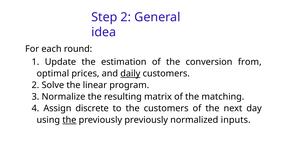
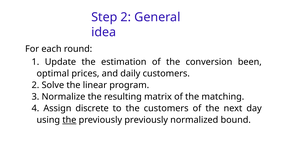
from: from -> been (250, 62)
daily underline: present -> none (130, 74)
inputs: inputs -> bound (236, 120)
